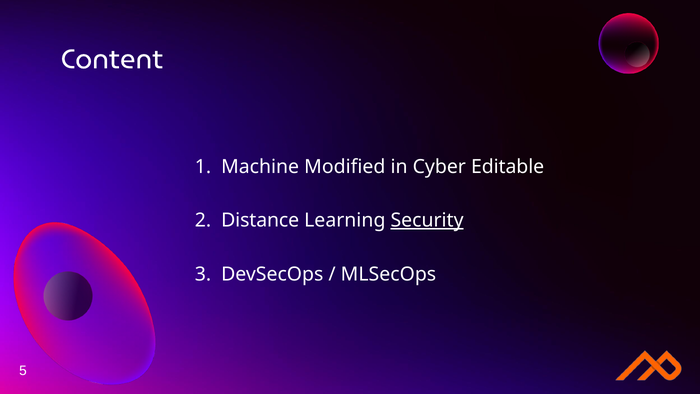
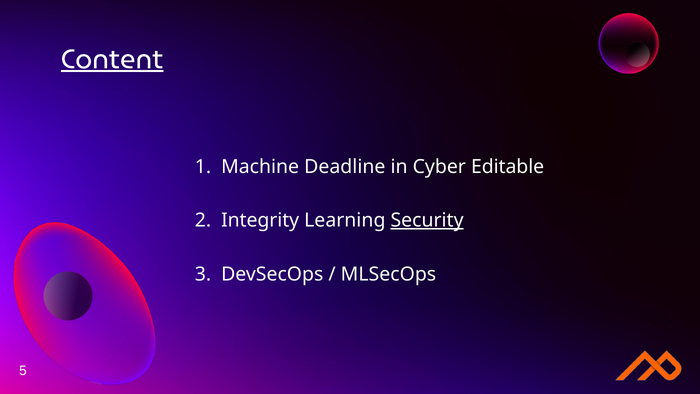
Content underline: none -> present (112, 59)
Modified: Modified -> Deadline (345, 167)
Distance: Distance -> Integrity (260, 220)
